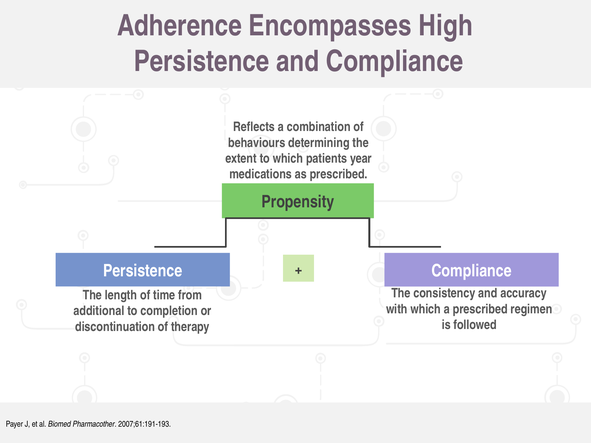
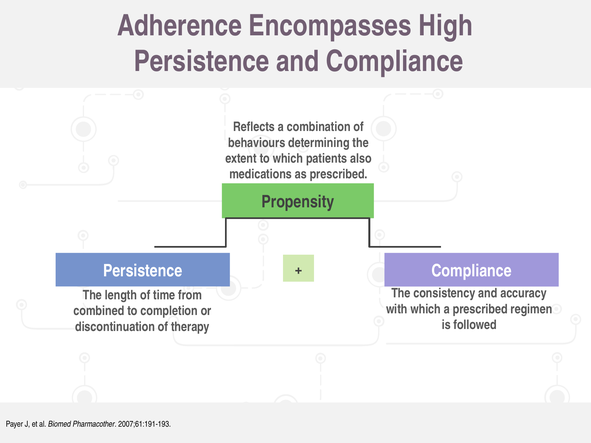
year: year -> also (361, 159)
additional: additional -> combined (99, 311)
